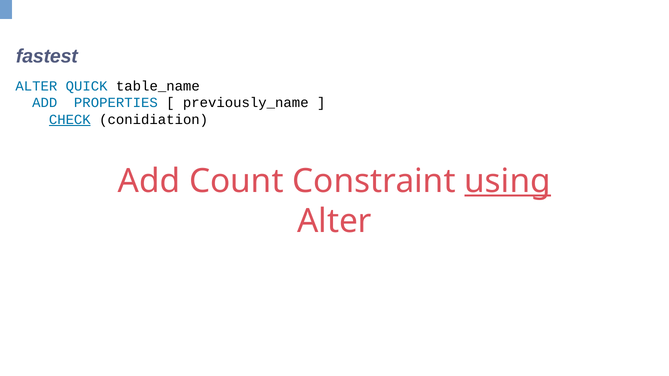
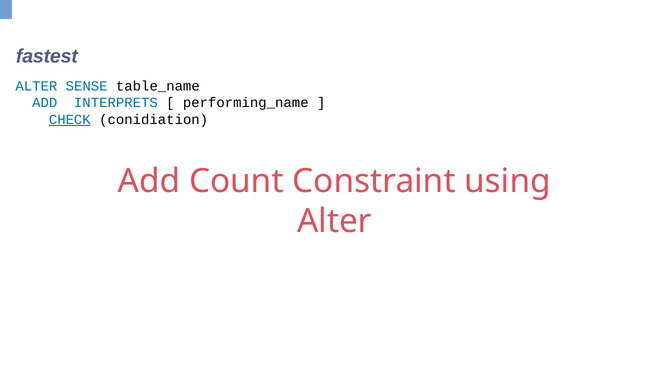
QUICK: QUICK -> SENSE (87, 86)
PROPERTIES: PROPERTIES -> INTERPRETS (116, 103)
previously_name: previously_name -> performing_name (246, 103)
using underline: present -> none (508, 181)
